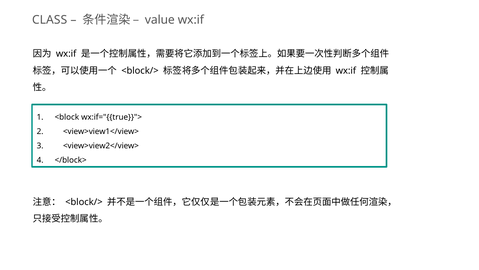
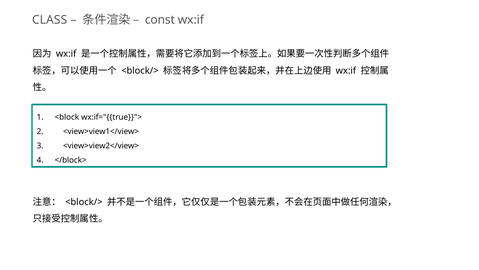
value: value -> const (160, 20)
